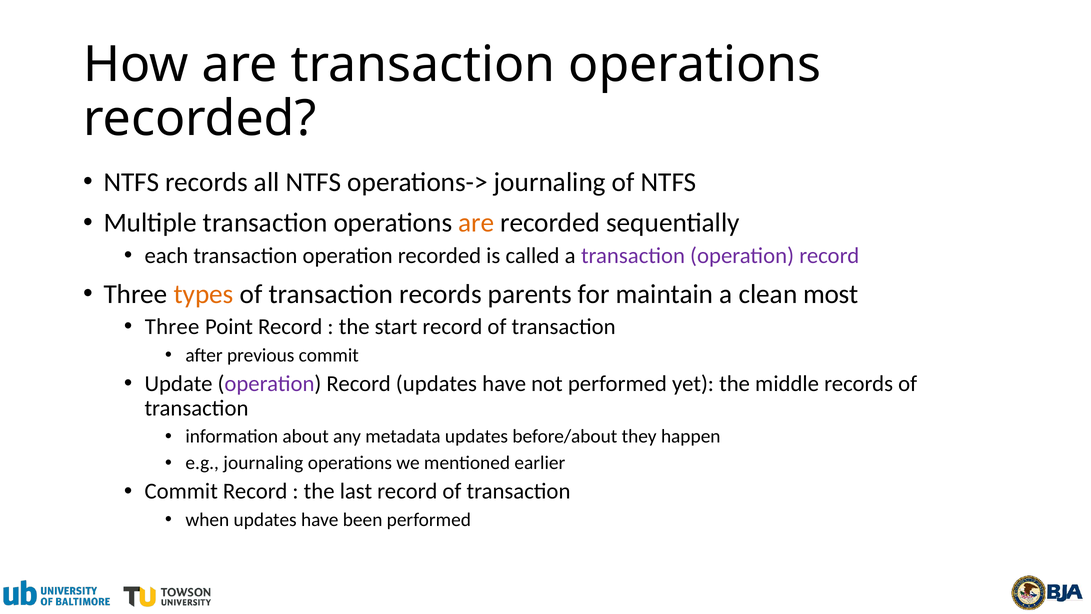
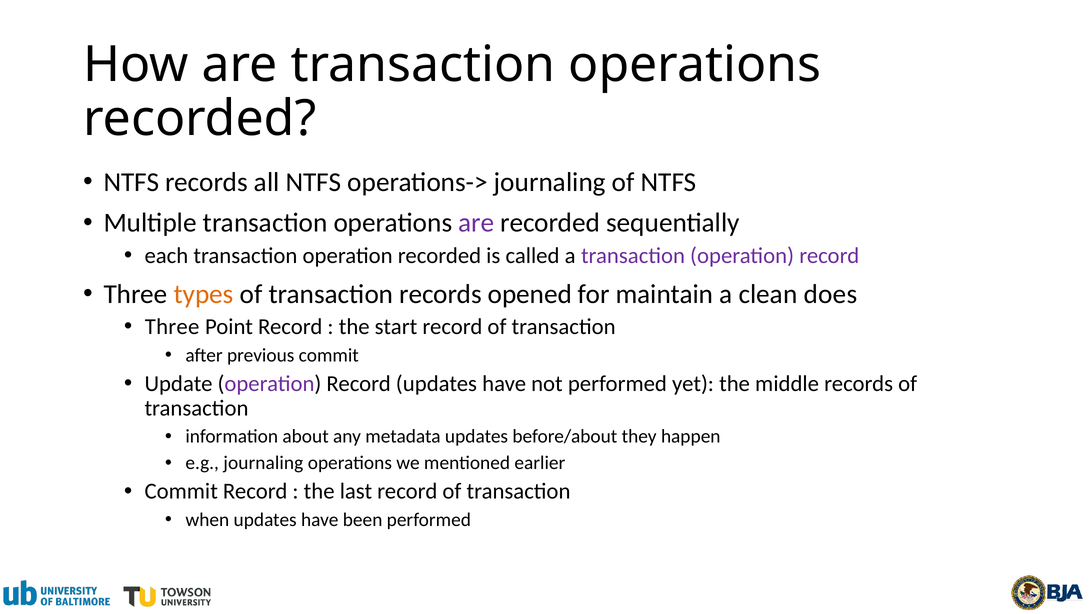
are colour: orange -> purple (476, 223)
parents: parents -> opened (530, 294)
most: most -> does (831, 294)
